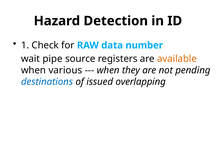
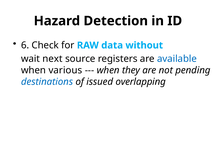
1: 1 -> 6 (25, 45)
number: number -> without (144, 45)
pipe: pipe -> next (53, 59)
available colour: orange -> blue (177, 59)
